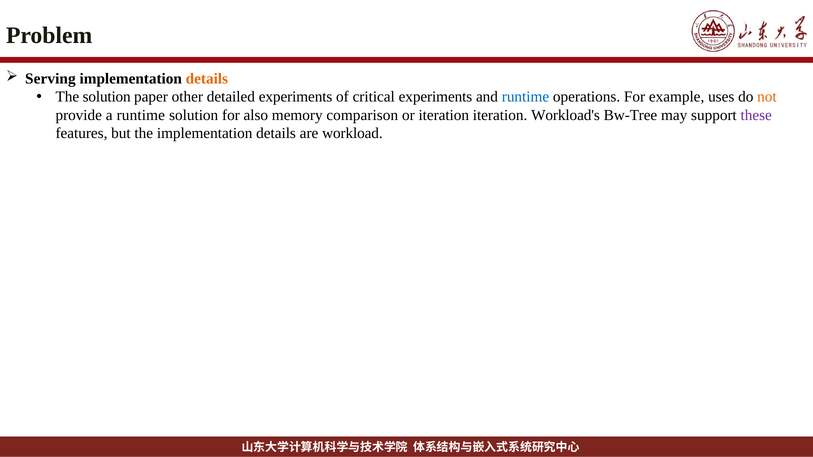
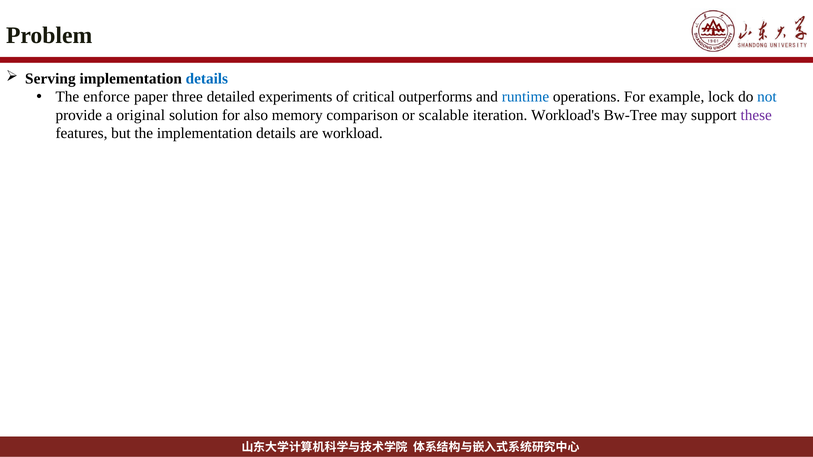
details colour: orange -> blue (207, 79)
The solution: solution -> enforce (107, 97)
other: other -> three (187, 97)
critical experiments: experiments -> outperforms (435, 97)
uses: uses -> lock (721, 97)
not colour: orange -> blue (767, 97)
a runtime: runtime -> original (141, 115)
or iteration: iteration -> scalable (444, 115)
